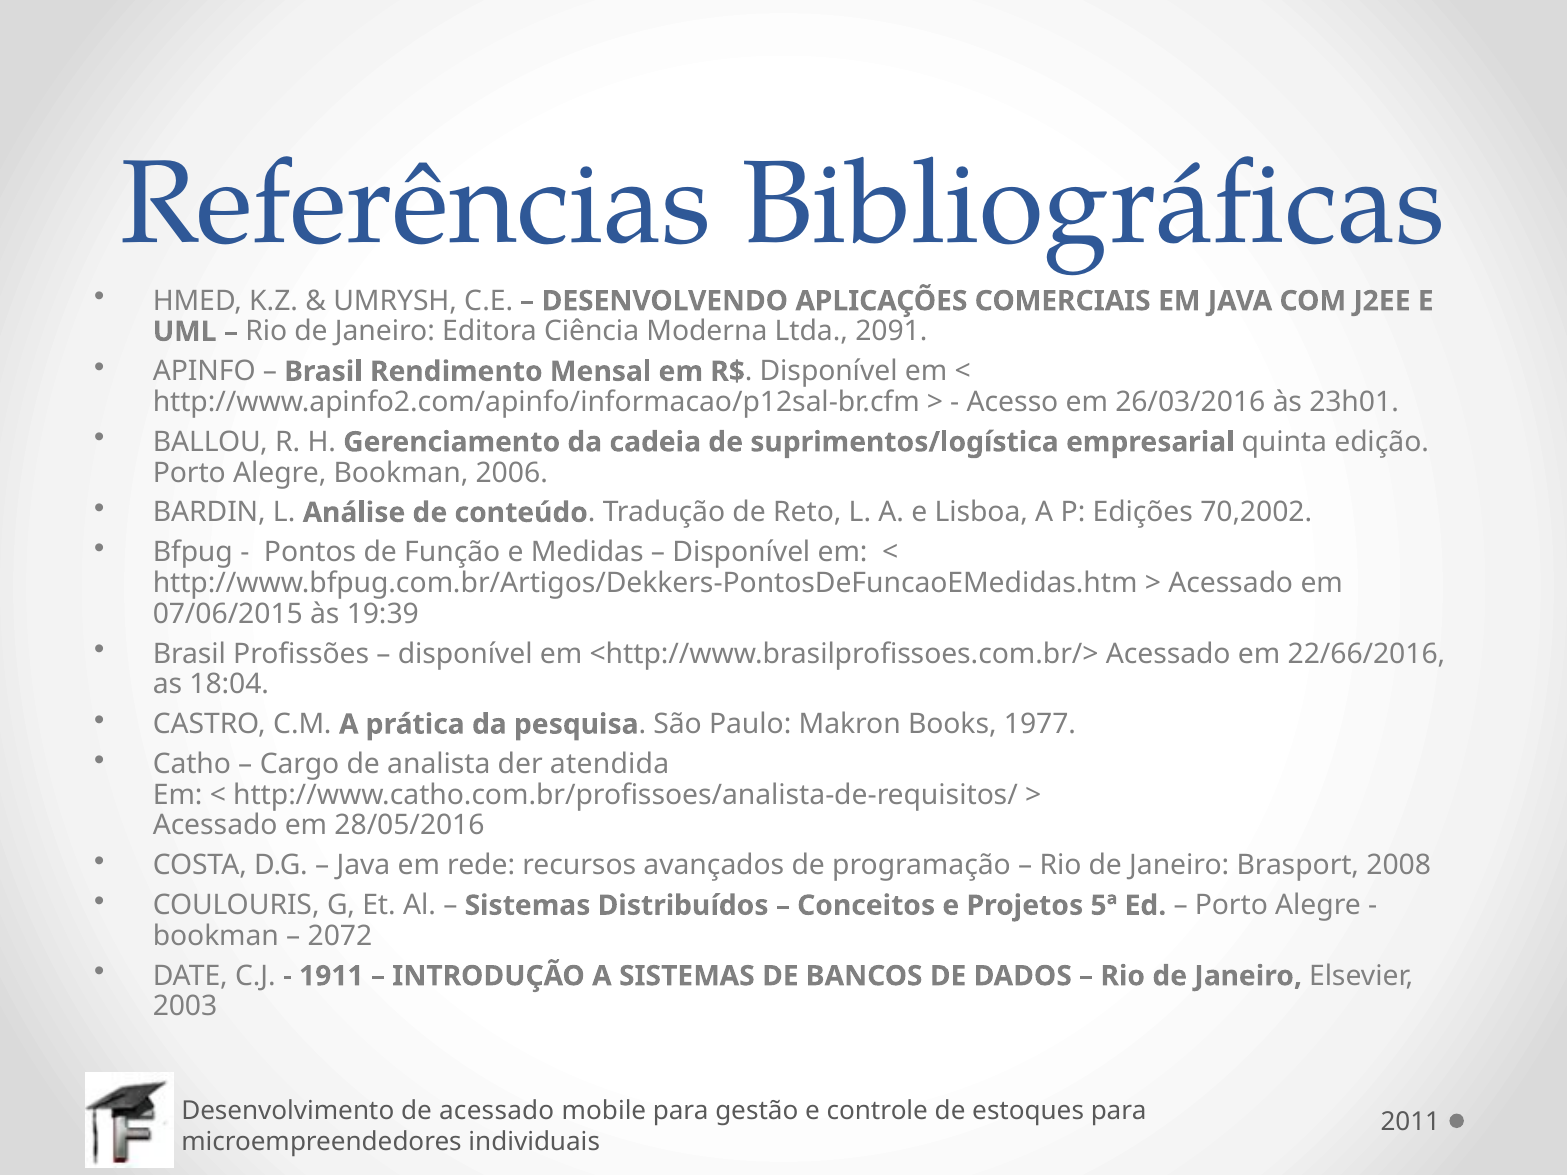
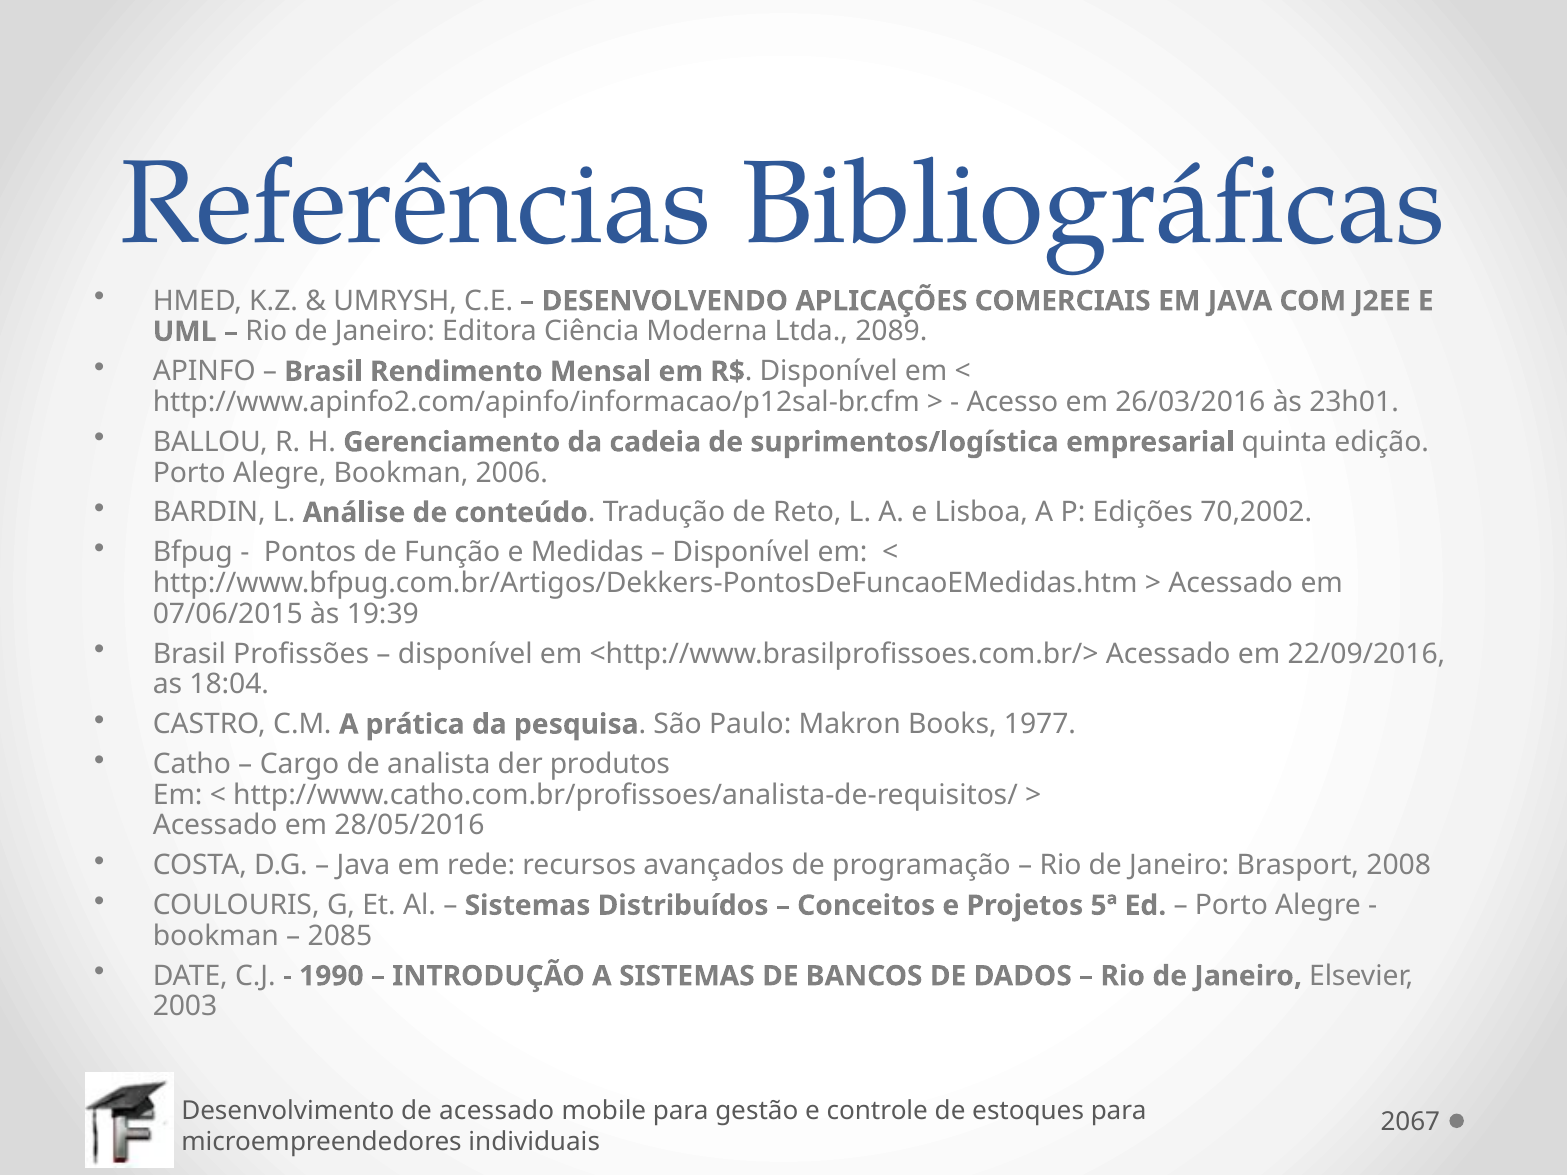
2091: 2091 -> 2089 (891, 332)
22/66/2016: 22/66/2016 -> 22/09/2016 (1366, 654)
atendida: atendida -> produtos (610, 764)
2072: 2072 -> 2085 (340, 936)
1911: 1911 -> 1990 (331, 976)
2011: 2011 -> 2067 (1410, 1122)
